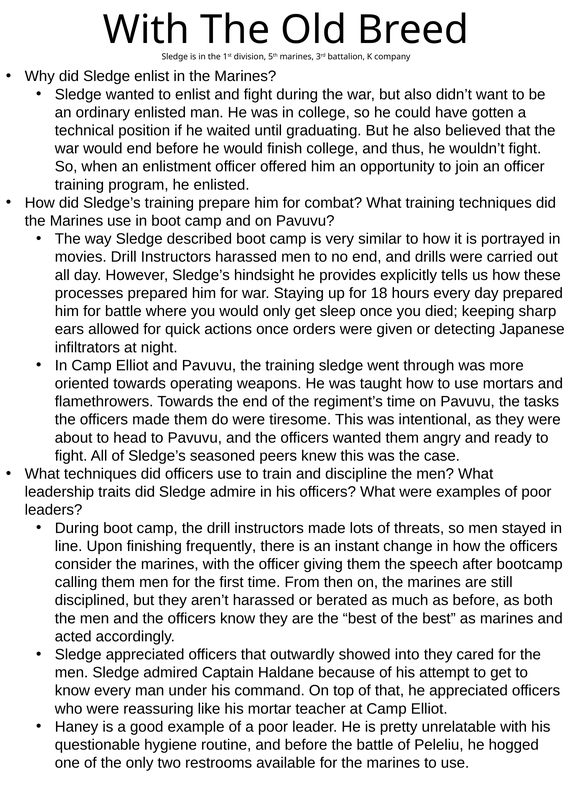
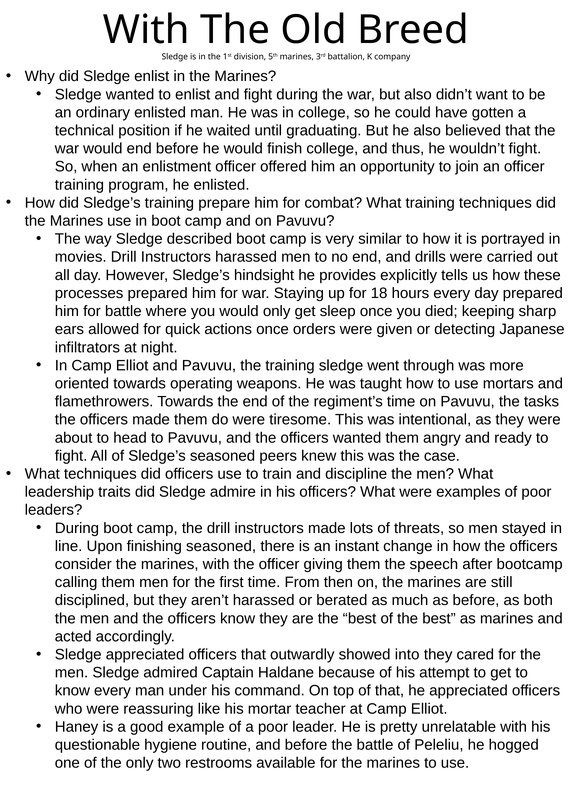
finishing frequently: frequently -> seasoned (221, 546)
